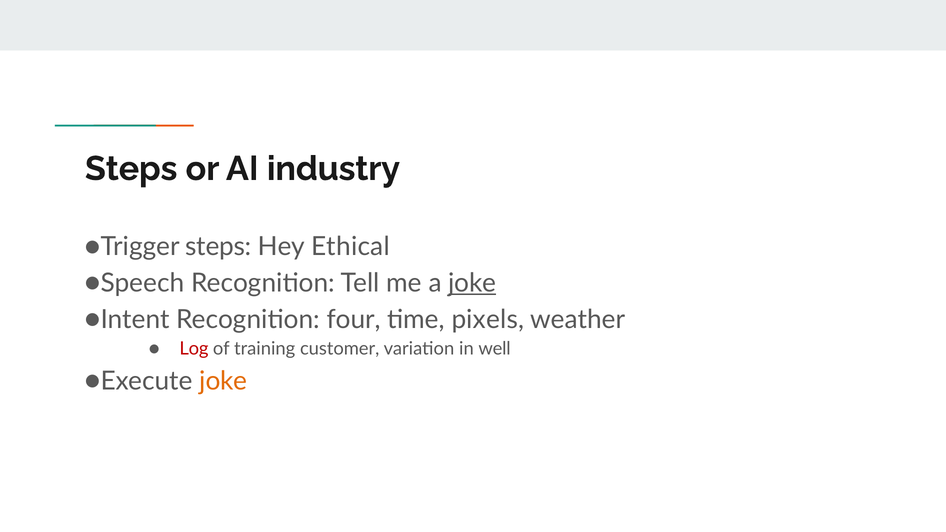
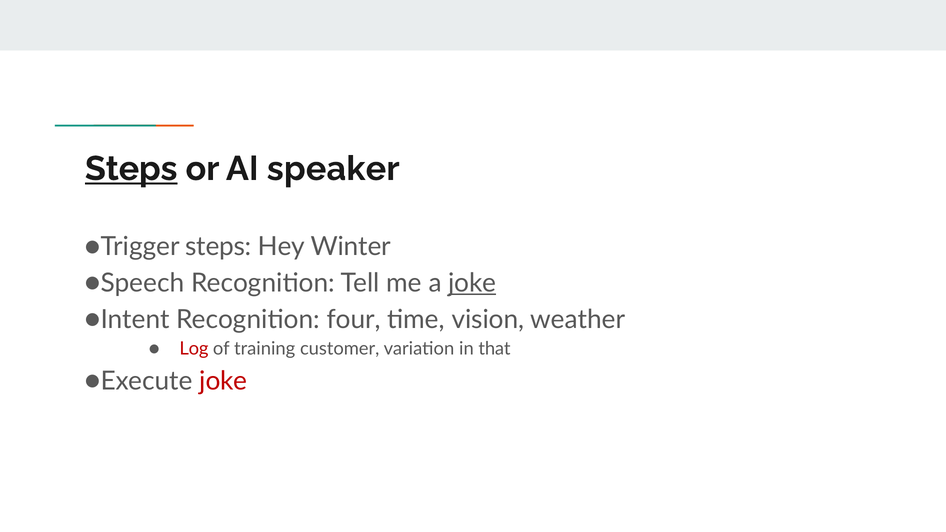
Steps underline: none -> present (131, 169)
industry: industry -> speaker (333, 169)
Ethical: Ethical -> Winter (351, 247)
pixels: pixels -> vision (488, 319)
well: well -> that (495, 349)
joke colour: orange -> red (223, 381)
